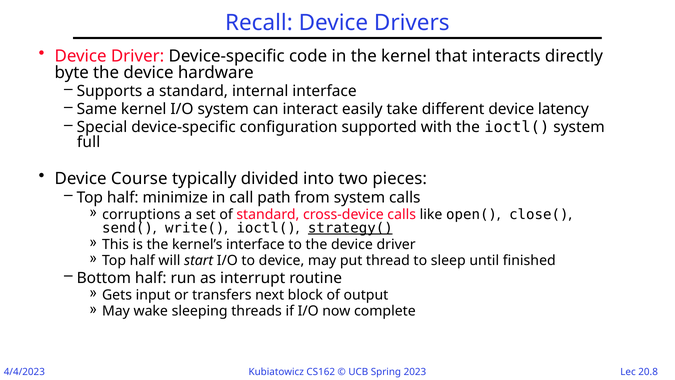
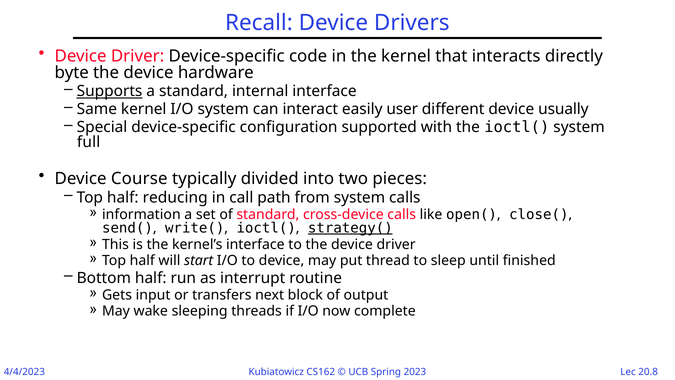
Supports underline: none -> present (110, 91)
take: take -> user (402, 109)
latency: latency -> usually (563, 109)
minimize: minimize -> reducing (175, 197)
corruptions: corruptions -> information (141, 214)
